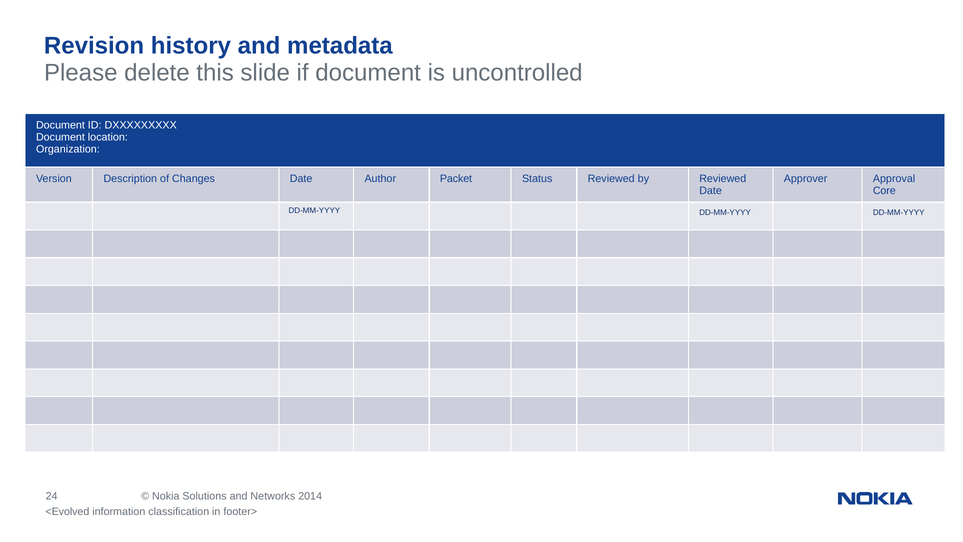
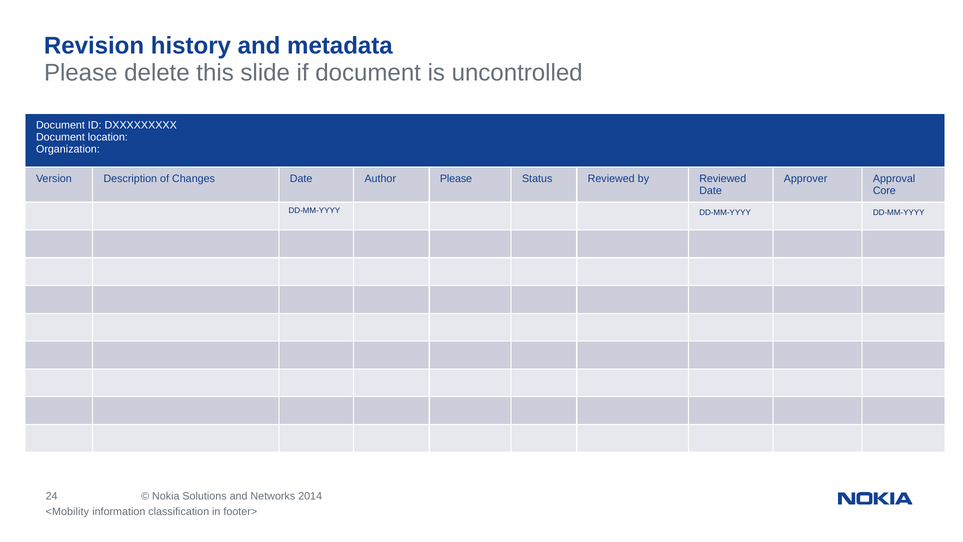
Author Packet: Packet -> Please (456, 179)
<Evolved: <Evolved -> <Mobility (67, 512)
